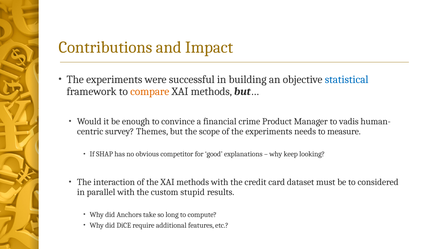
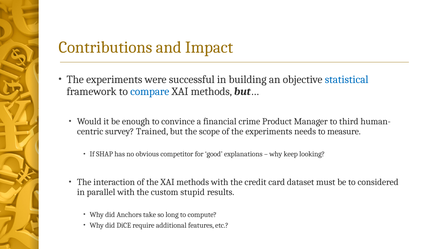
compare colour: orange -> blue (150, 91)
vadis: vadis -> third (349, 121)
Themes: Themes -> Trained (152, 131)
